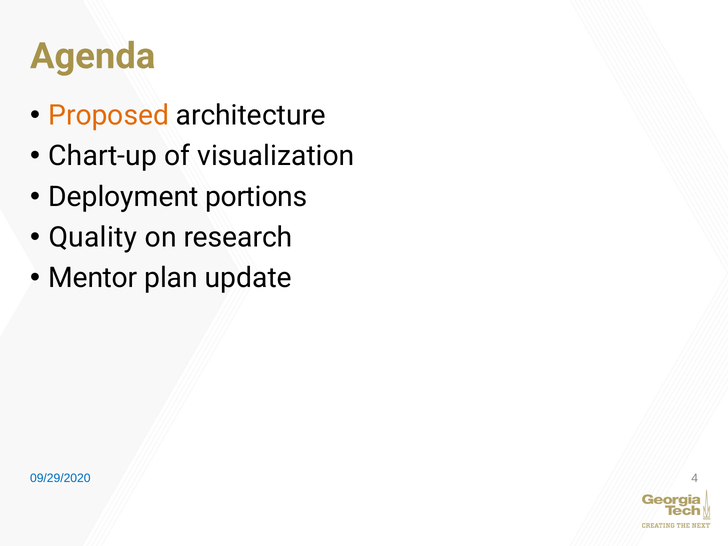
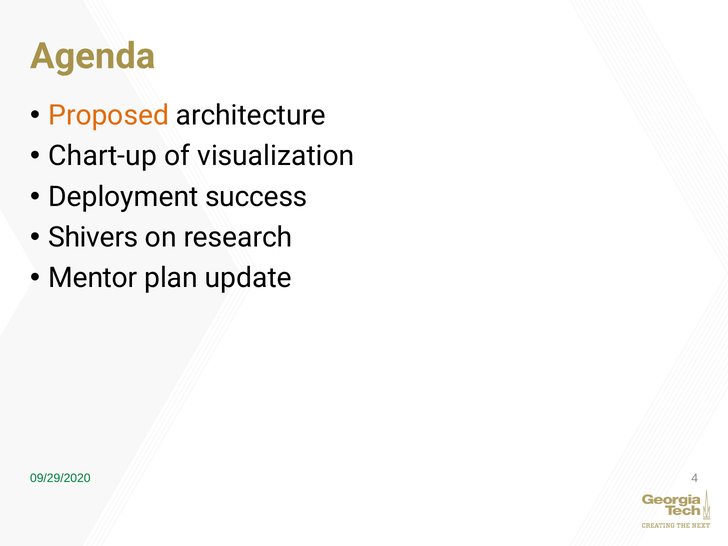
portions: portions -> success (256, 197)
Quality: Quality -> Shivers (93, 237)
09/29/2020 colour: blue -> green (60, 478)
